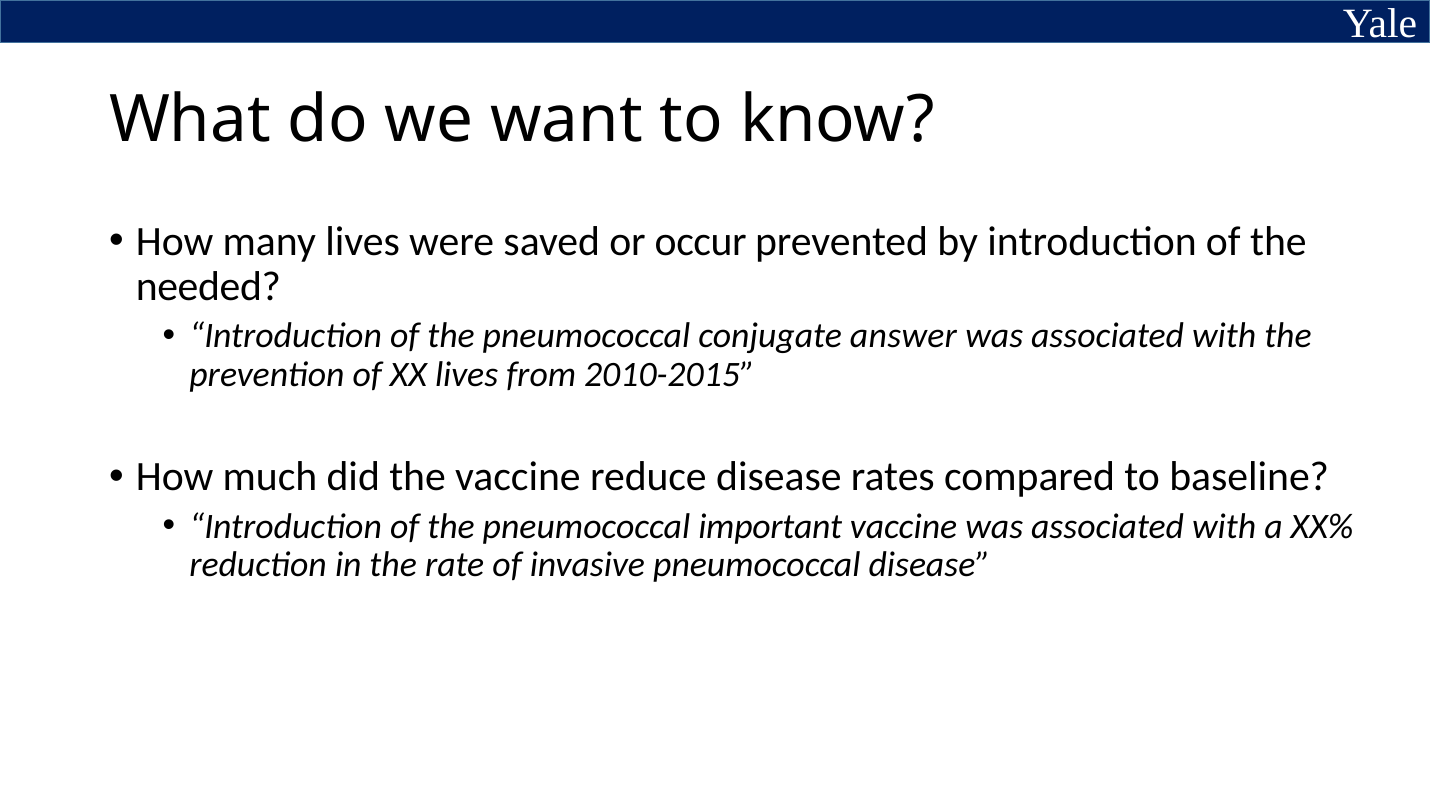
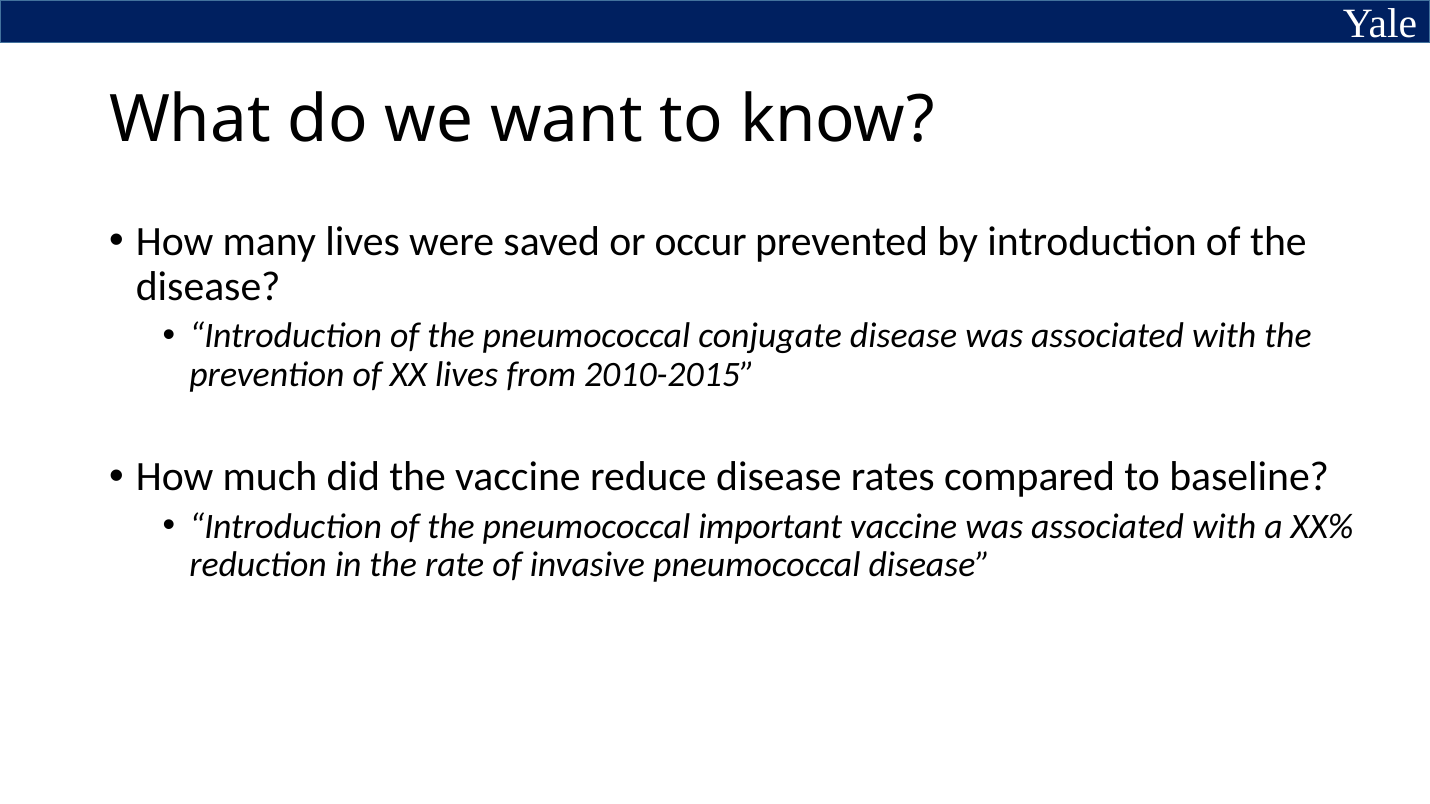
needed: needed -> disease (208, 287)
conjugate answer: answer -> disease (904, 336)
